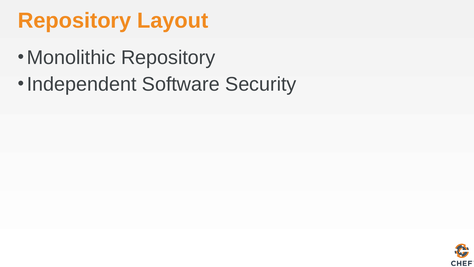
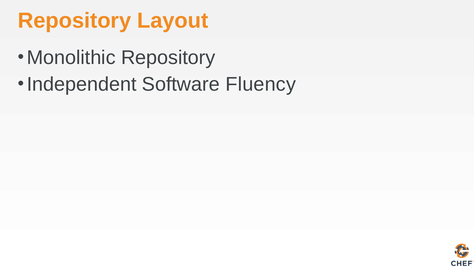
Security: Security -> Fluency (261, 84)
